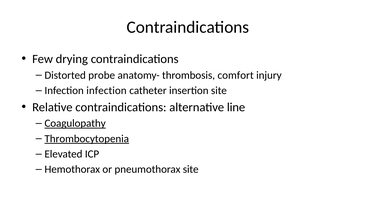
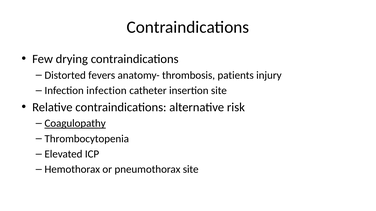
probe: probe -> fevers (102, 75)
comfort: comfort -> patients (236, 75)
line: line -> risk (236, 107)
Thrombocytopenia underline: present -> none (87, 139)
